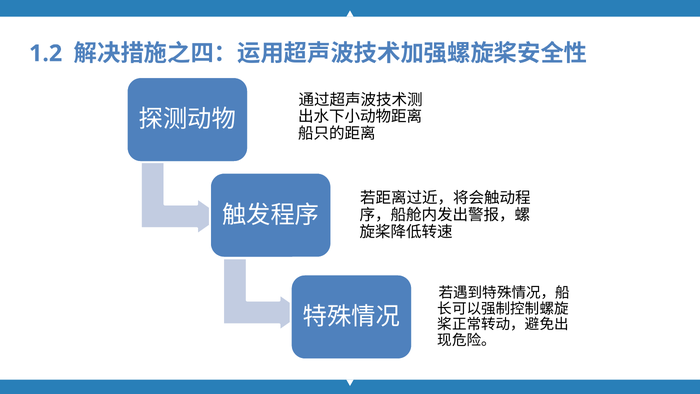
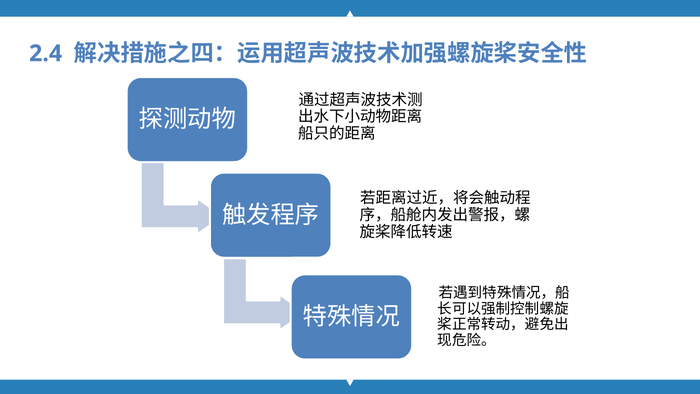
1.2: 1.2 -> 2.4 (46, 53)
